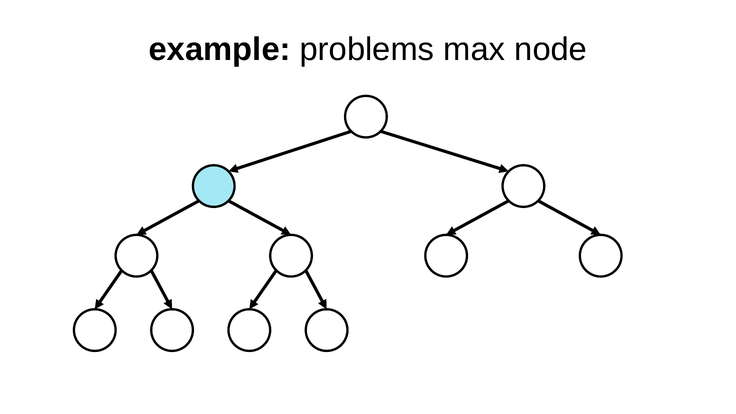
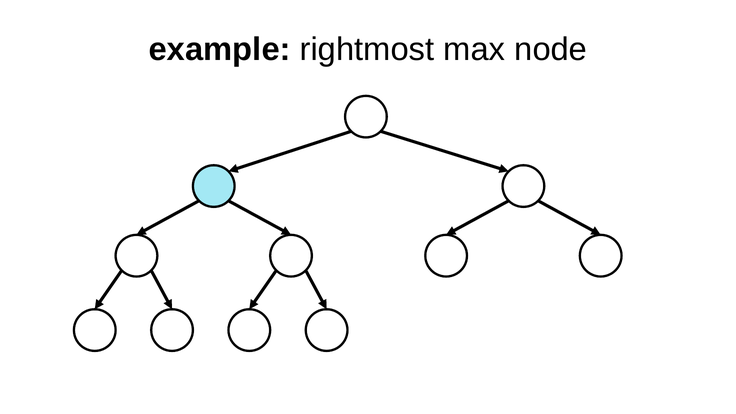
problems: problems -> rightmost (367, 50)
